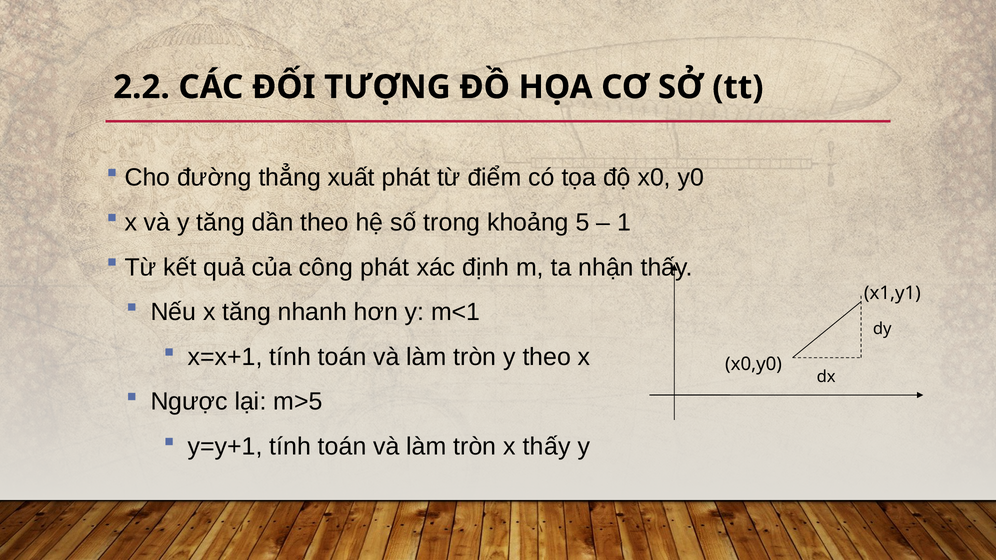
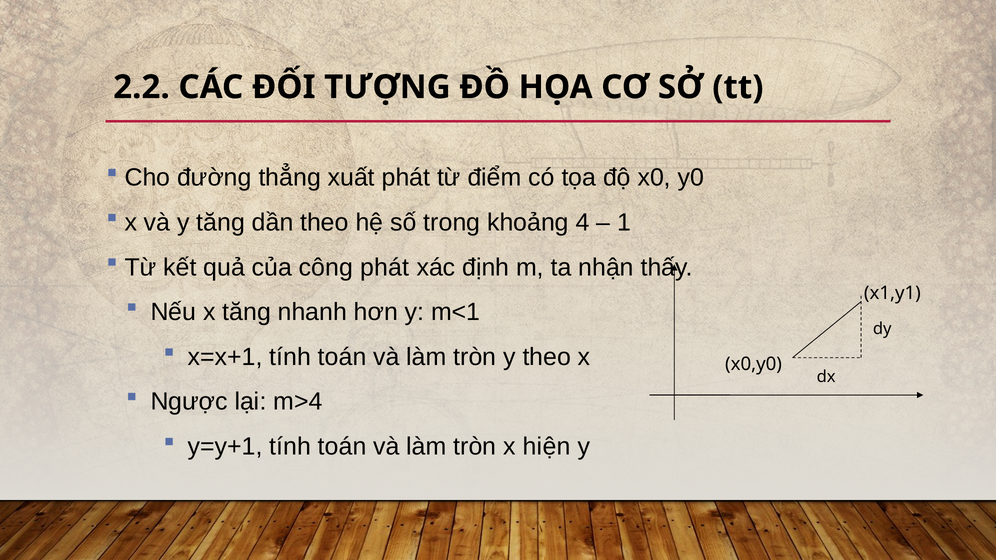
5: 5 -> 4 (583, 223)
m>5: m>5 -> m>4 (298, 402)
x thấy: thấy -> hiện (547, 447)
